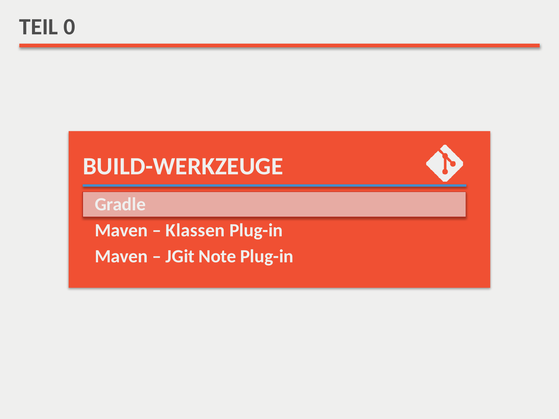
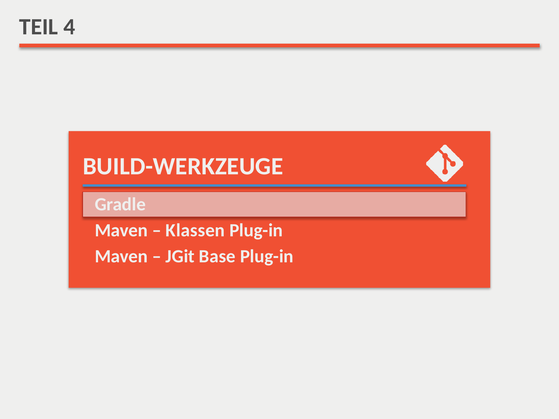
0: 0 -> 4 (69, 27)
Note: Note -> Base (217, 257)
